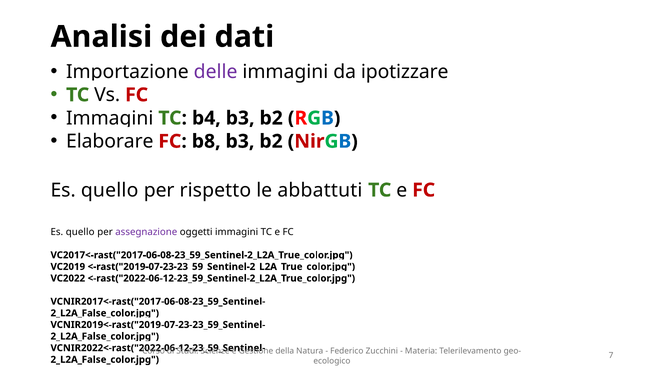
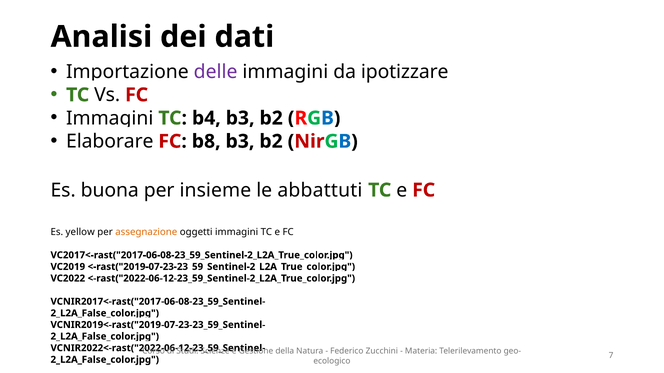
quello: quello -> buona (110, 190)
rispetto: rispetto -> insieme (215, 190)
quello: quello -> yellow (80, 232)
assegnazione colour: purple -> orange (146, 232)
